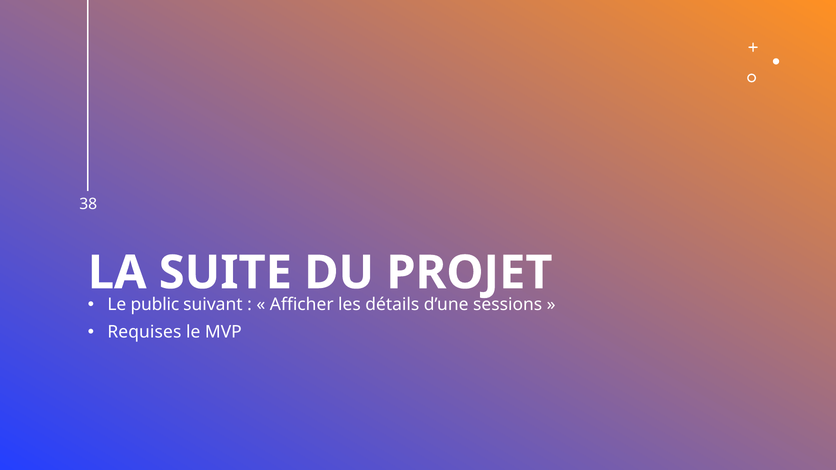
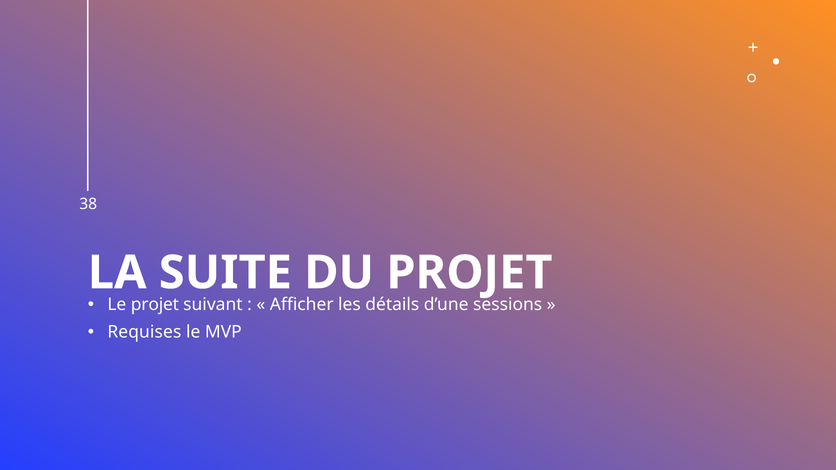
public: public -> projet (155, 305)
